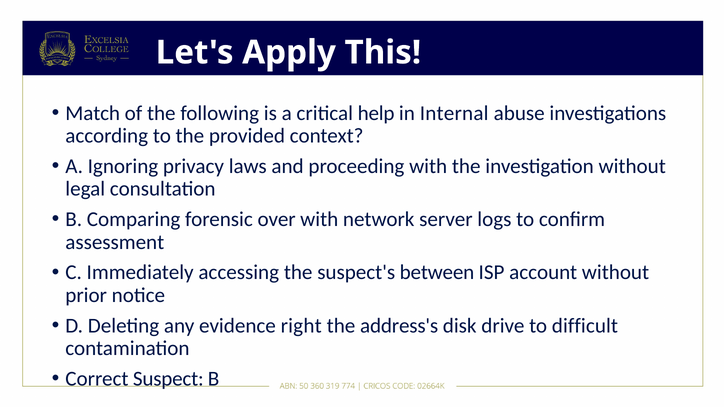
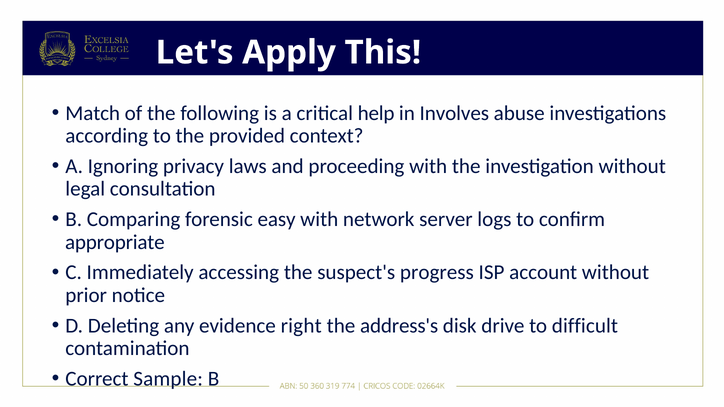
Internal: Internal -> Involves (454, 113)
over: over -> easy (277, 219)
assessment: assessment -> appropriate (115, 242)
between: between -> progress (437, 273)
Suspect: Suspect -> Sample (168, 379)
